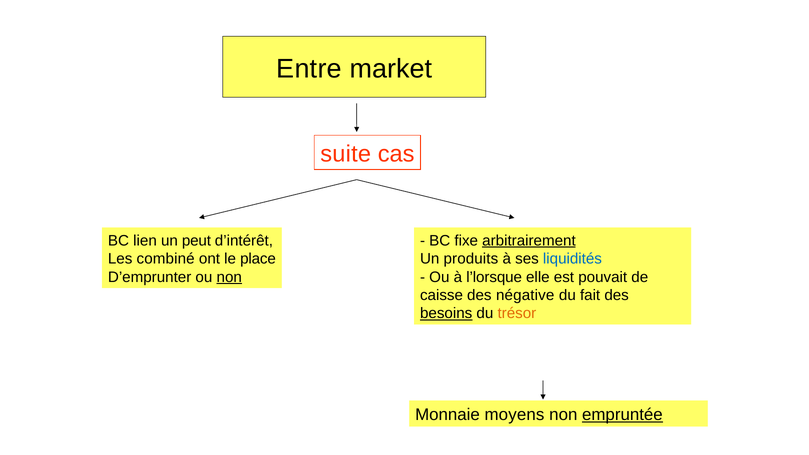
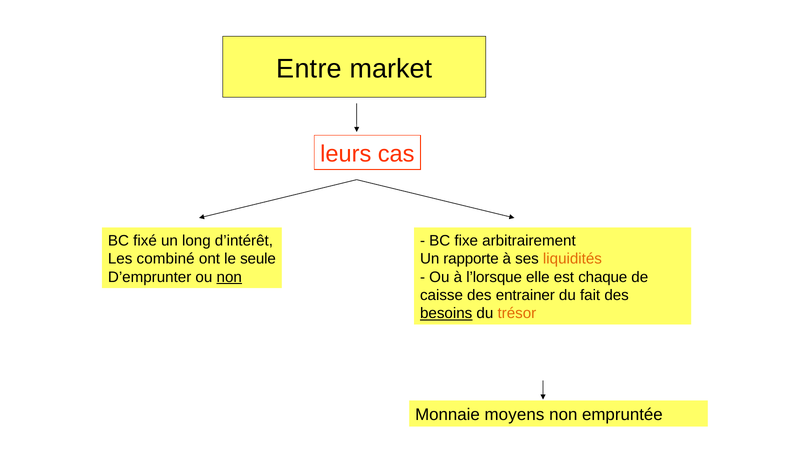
suite: suite -> leurs (346, 154)
lien: lien -> fixé (145, 241)
peut: peut -> long (196, 241)
arbitrairement underline: present -> none (529, 241)
place: place -> seule (258, 259)
produits: produits -> rapporte (471, 259)
liquidités colour: blue -> orange (572, 259)
pouvait: pouvait -> chaque (603, 277)
négative: négative -> entrainer (525, 295)
empruntée underline: present -> none (622, 415)
